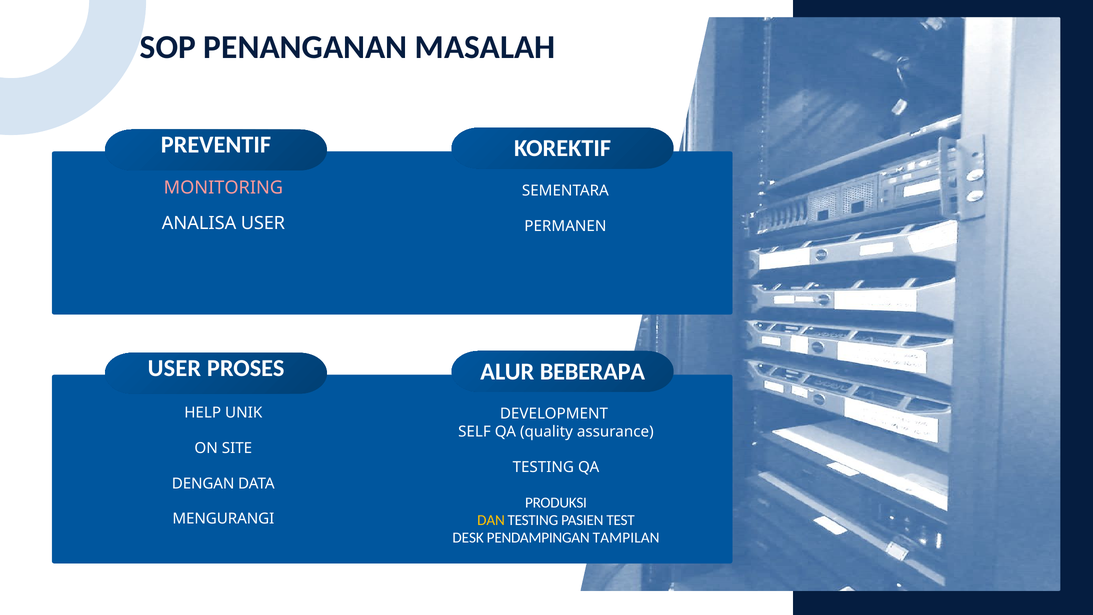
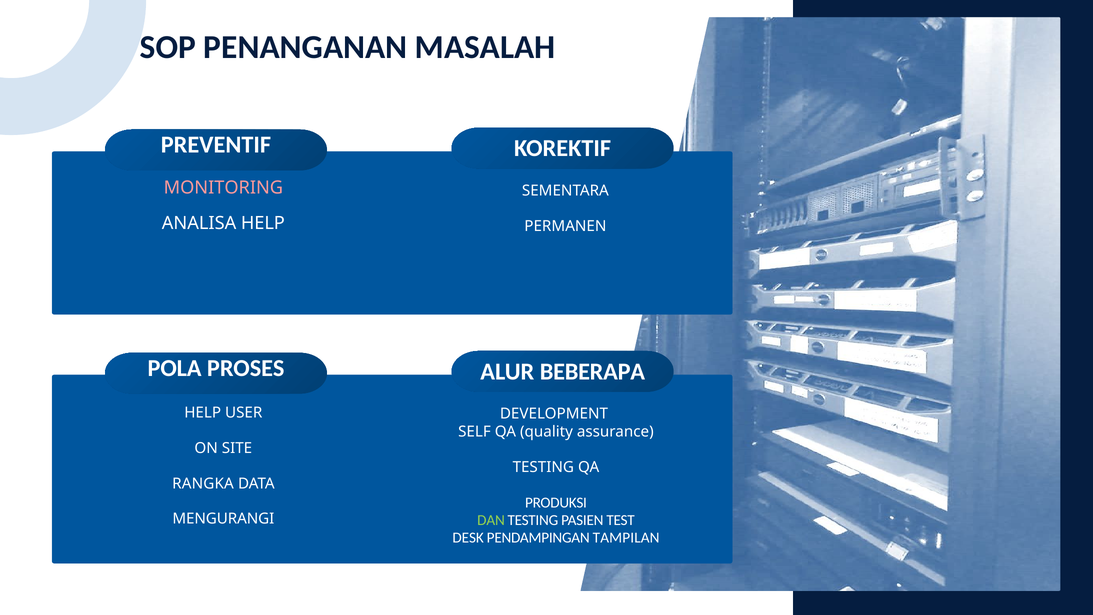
ANALISA USER: USER -> HELP (263, 223)
USER: USER -> POLA (175, 368)
UNIK: UNIK -> USER (244, 413)
DENGAN: DENGAN -> RANGKA (203, 483)
DAN colour: yellow -> light green (491, 520)
